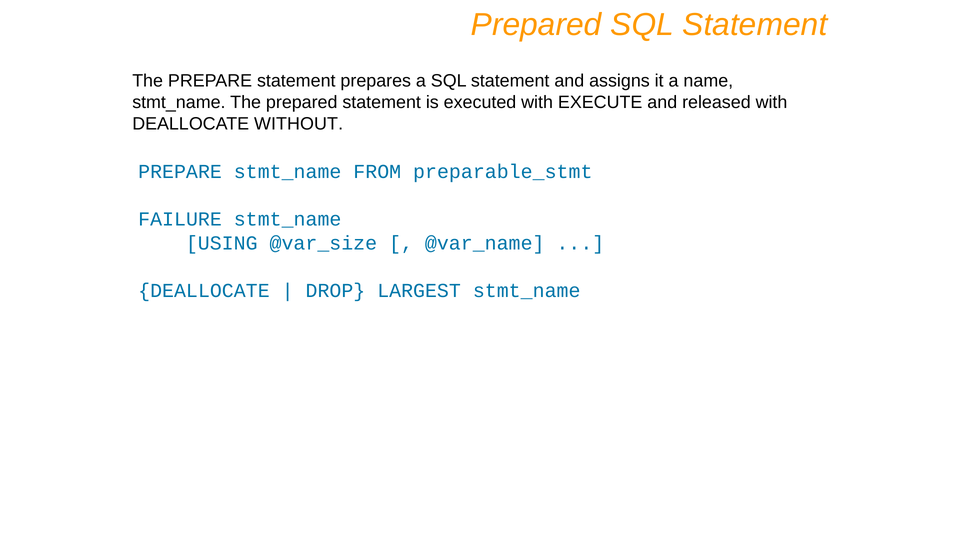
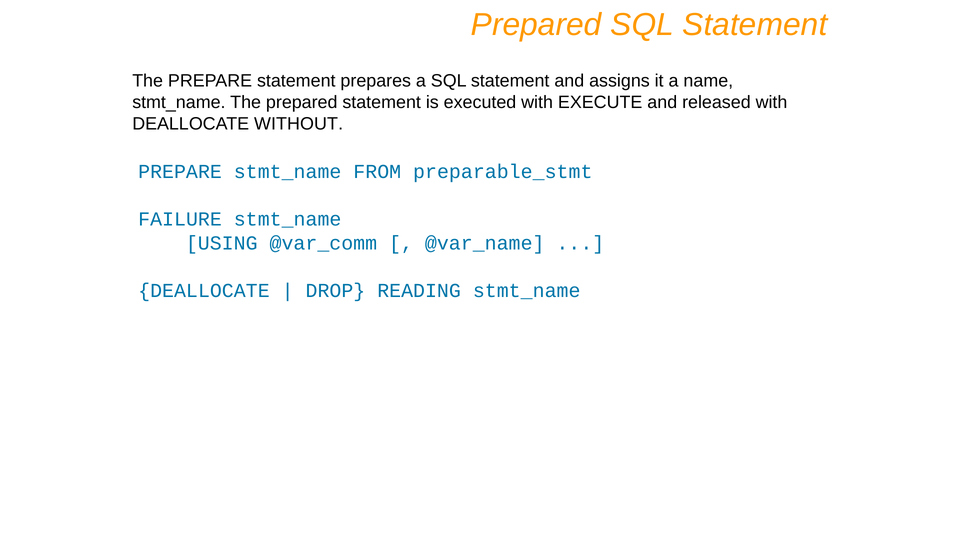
@var_size: @var_size -> @var_comm (323, 243)
LARGEST: LARGEST -> READING (419, 291)
